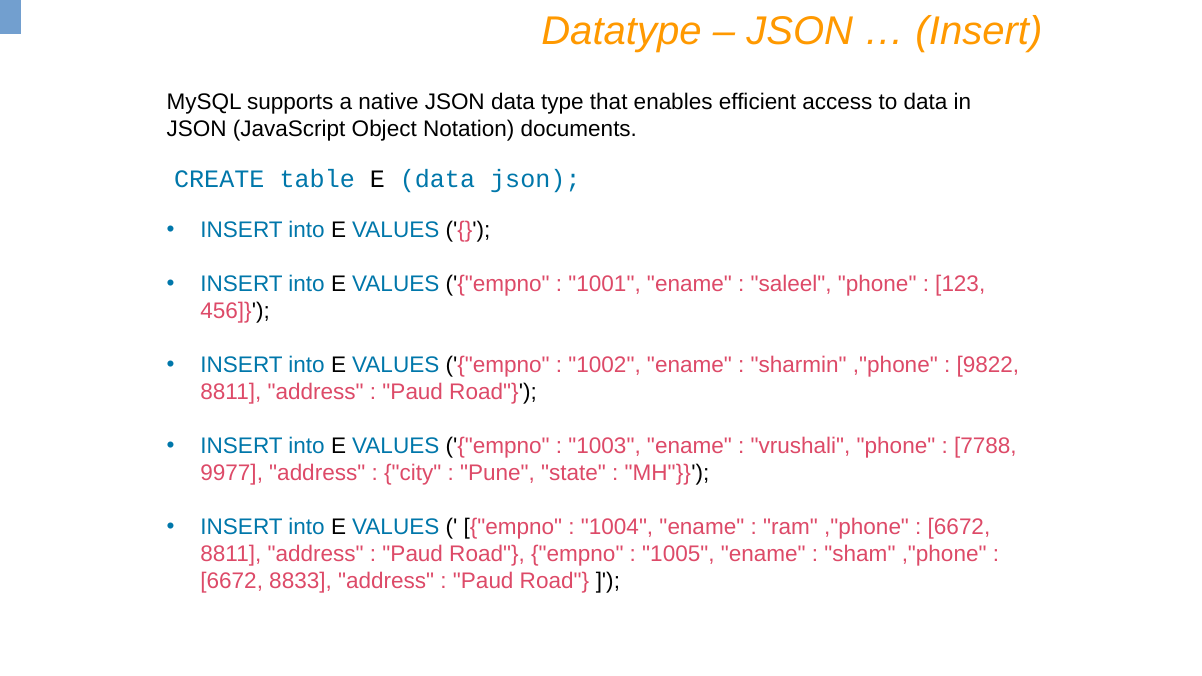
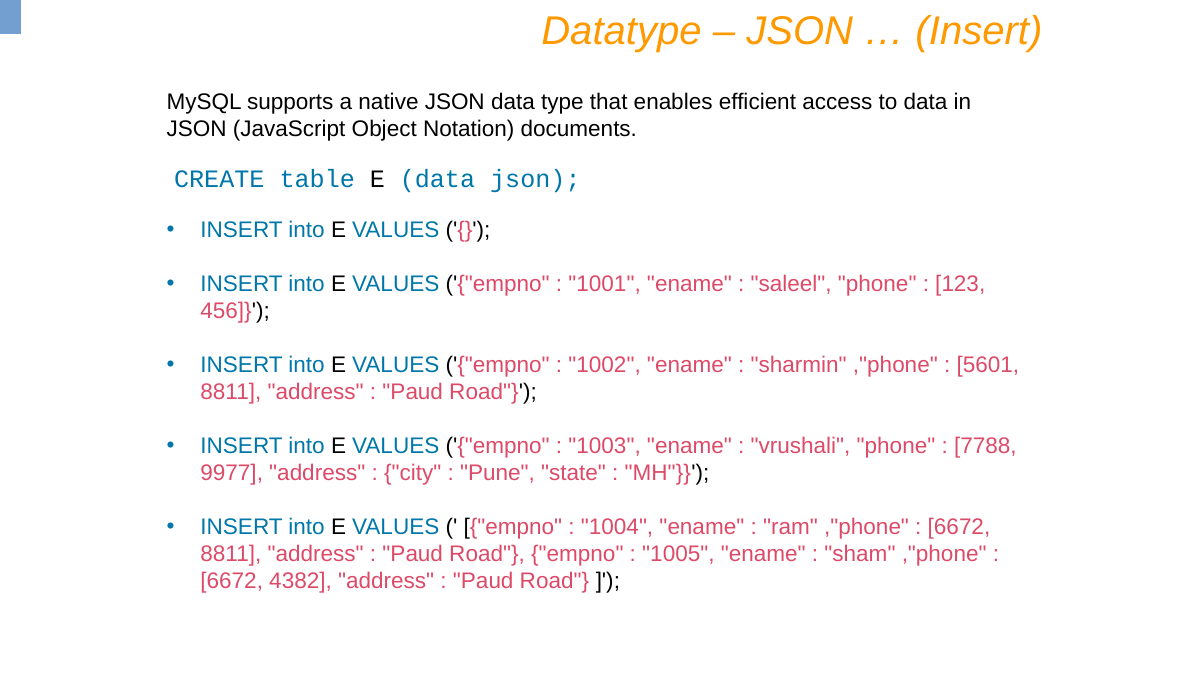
9822: 9822 -> 5601 (988, 365)
8833: 8833 -> 4382 (301, 582)
